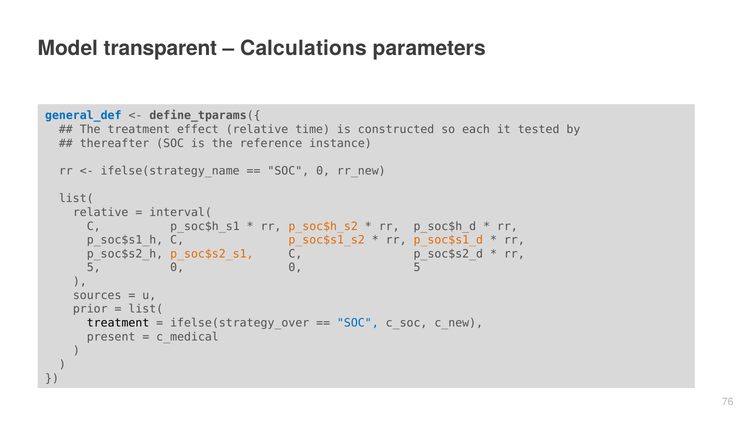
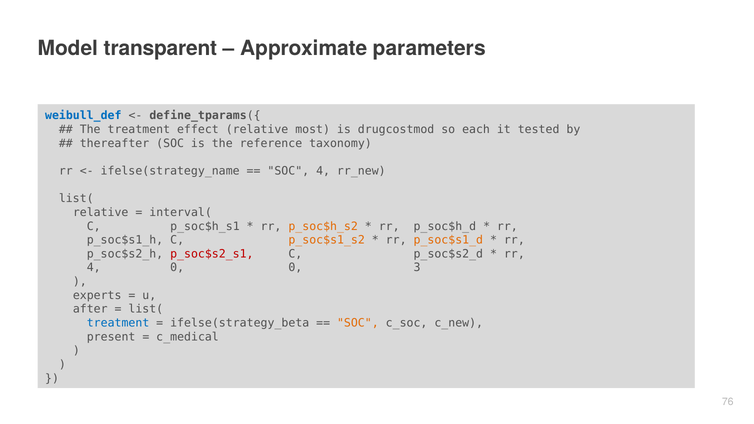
Calculations: Calculations -> Approximate (304, 49)
general_def: general_def -> weibull_def (83, 116)
time: time -> most (313, 129)
constructed: constructed -> drugcostmod (396, 129)
instance: instance -> taxonomy (340, 143)
SOC 0: 0 -> 4 (323, 171)
p_soc$s2_s1 colour: orange -> red (212, 254)
5: 5 -> 4 (94, 268)
0 5: 5 -> 3 (417, 268)
sources: sources -> experts (97, 295)
prior: prior -> after (90, 309)
treatment colour: black -> blue (118, 323)
ifelse(strategy_over: ifelse(strategy_over -> ifelse(strategy_beta (240, 323)
SOC colour: blue -> orange (358, 323)
